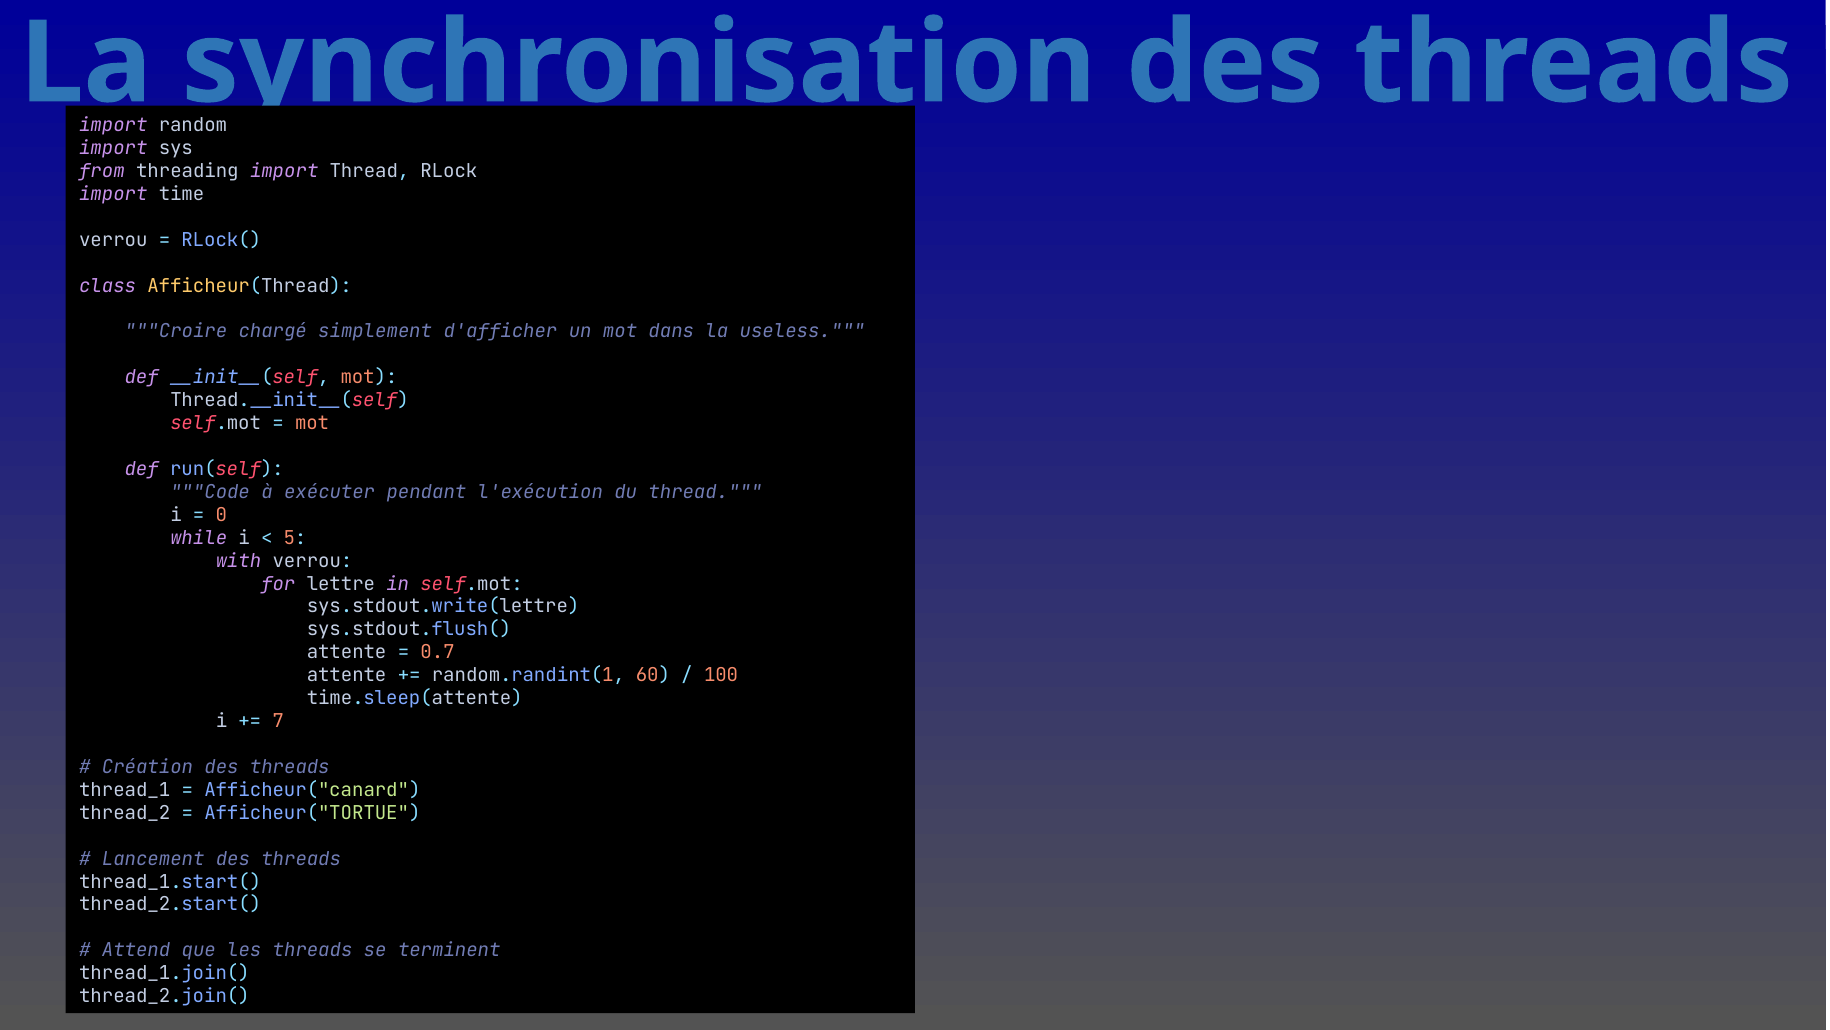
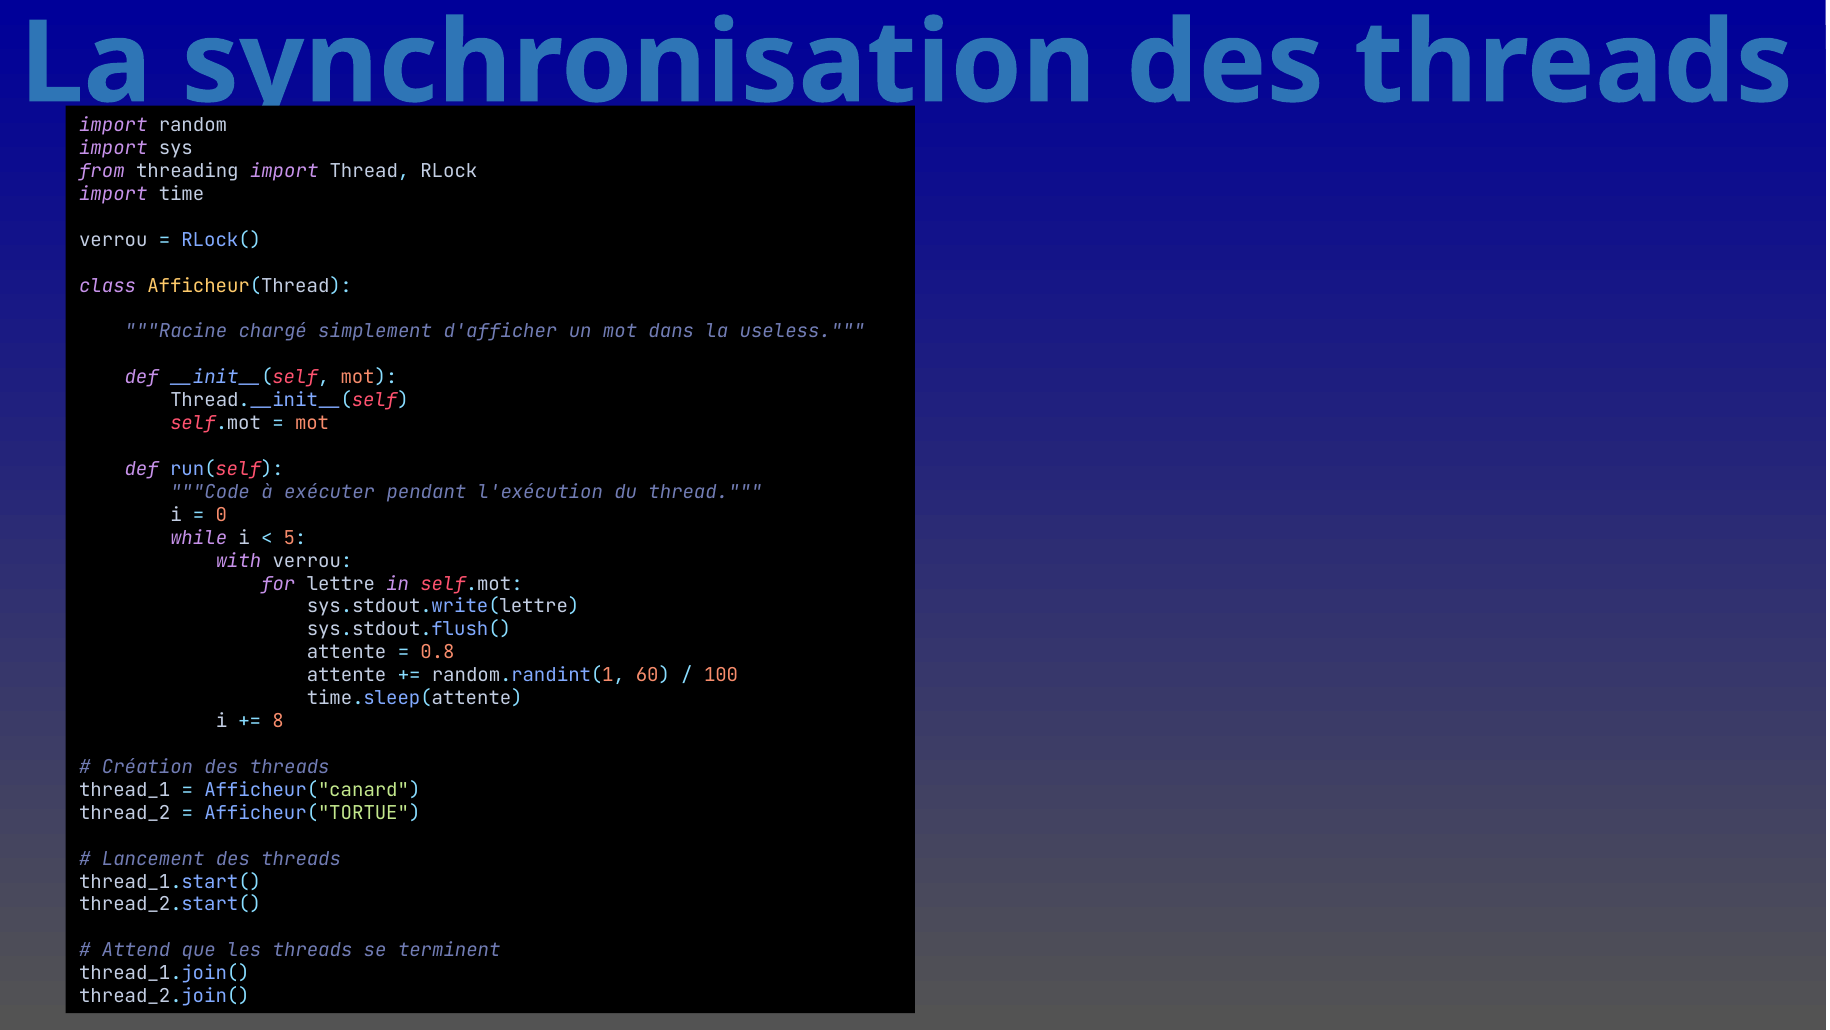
Croire: Croire -> Racine (176, 331)
0.7: 0.7 -> 0.8 (438, 652)
7: 7 -> 8 (278, 721)
